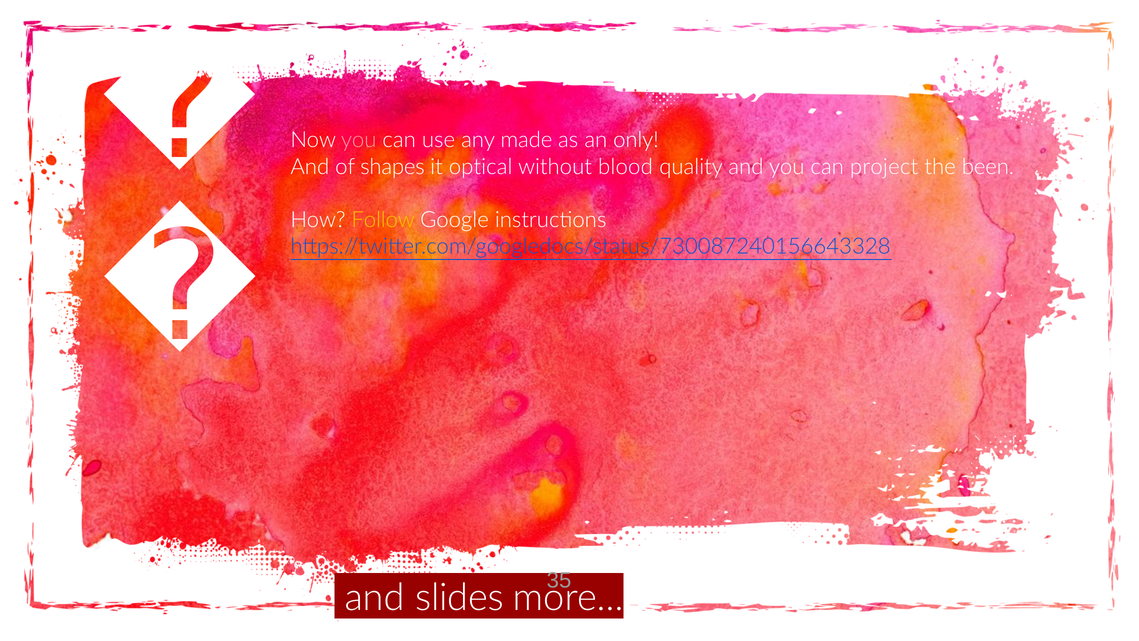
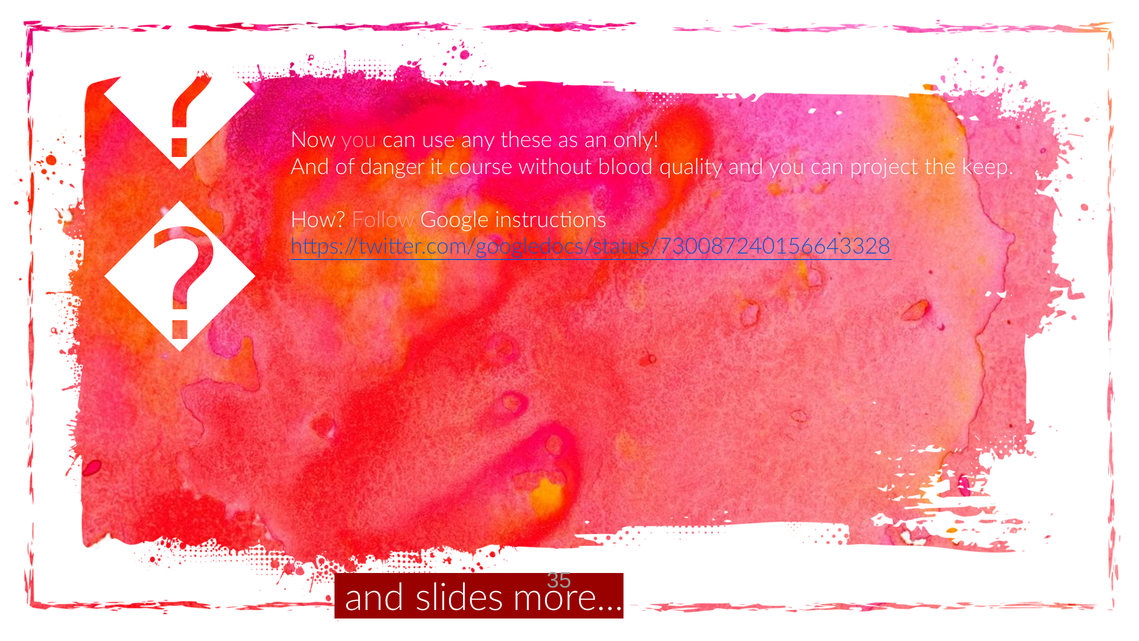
made: made -> these (526, 140)
shapes: shapes -> danger (392, 167)
optical: optical -> course (481, 167)
been: been -> keep (988, 167)
Follow colour: yellow -> pink (383, 220)
